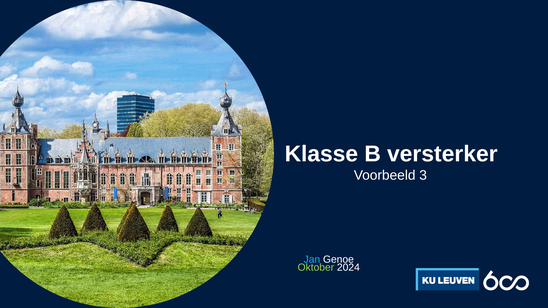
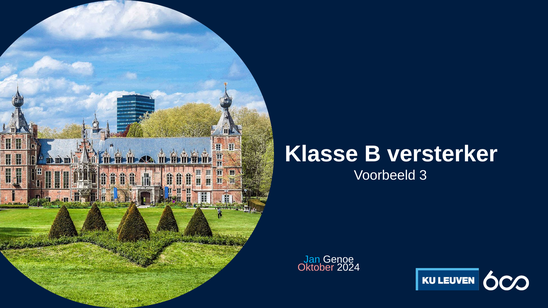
Oktober colour: light green -> pink (316, 268)
